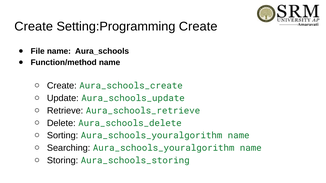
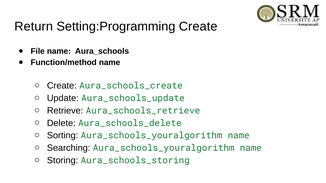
Create: Create -> Return (34, 26)
